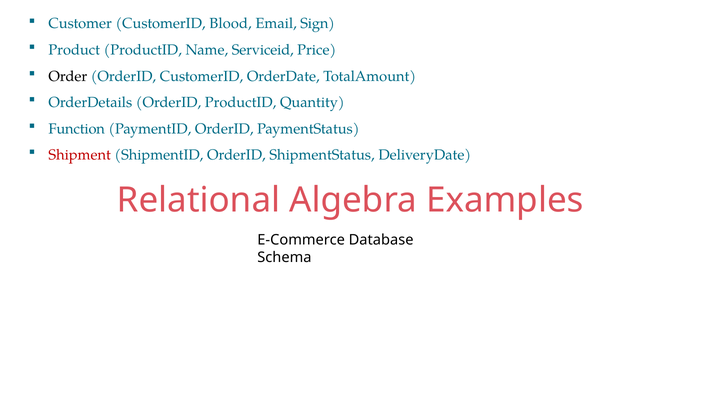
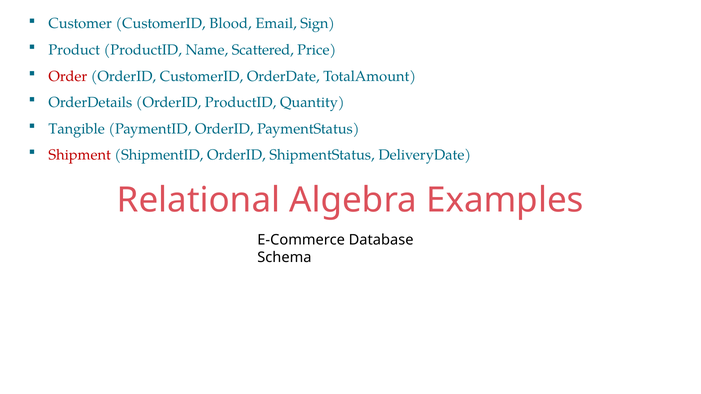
Serviceid: Serviceid -> Scattered (263, 50)
Order colour: black -> red (68, 76)
Function: Function -> Tangible (77, 129)
